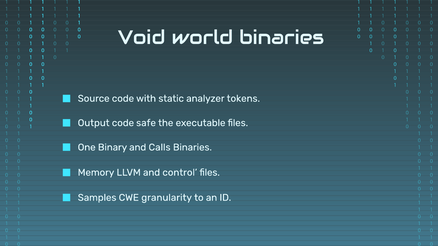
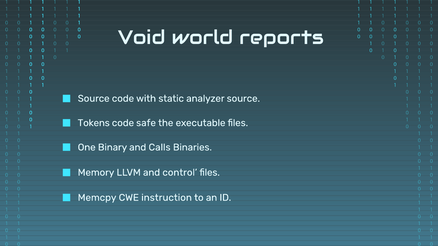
world binaries: binaries -> reports (282, 38)
analyzer tokens: tokens -> source (243, 99)
Output: Output -> Tokens (94, 123)
Samples: Samples -> Memcpy (97, 198)
granularity: granularity -> instruction (167, 198)
